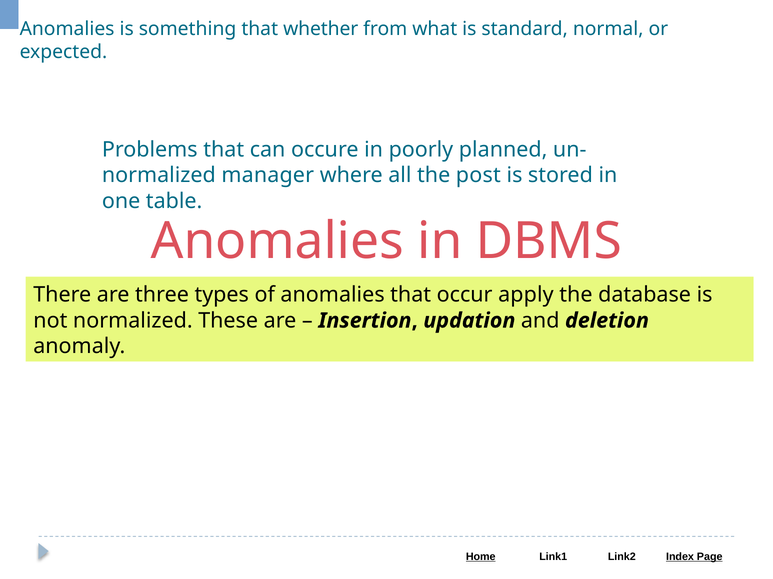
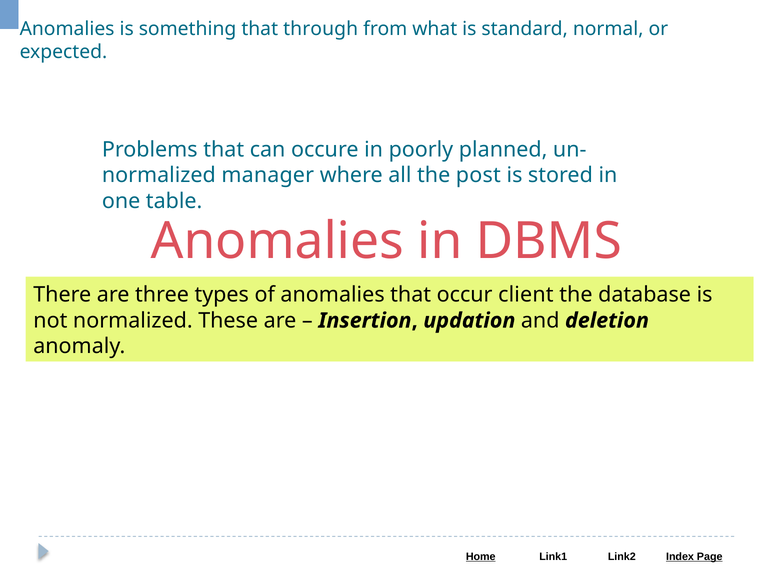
whether: whether -> through (321, 29)
apply: apply -> client (526, 295)
